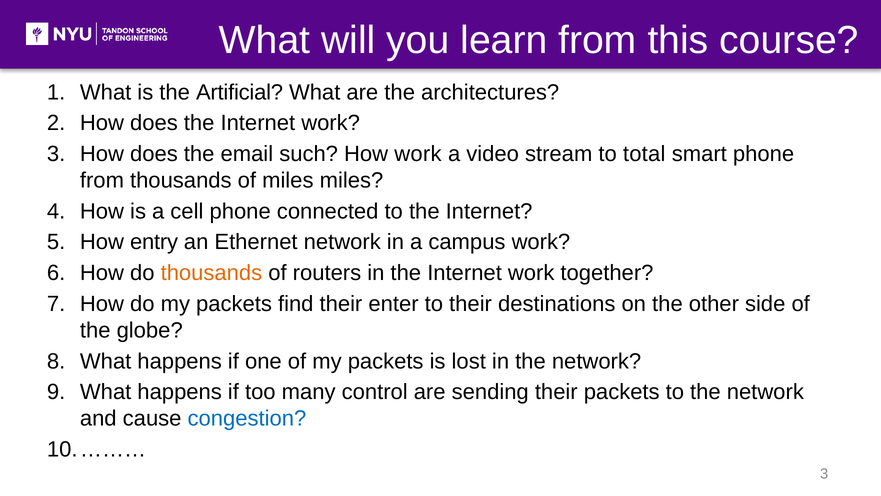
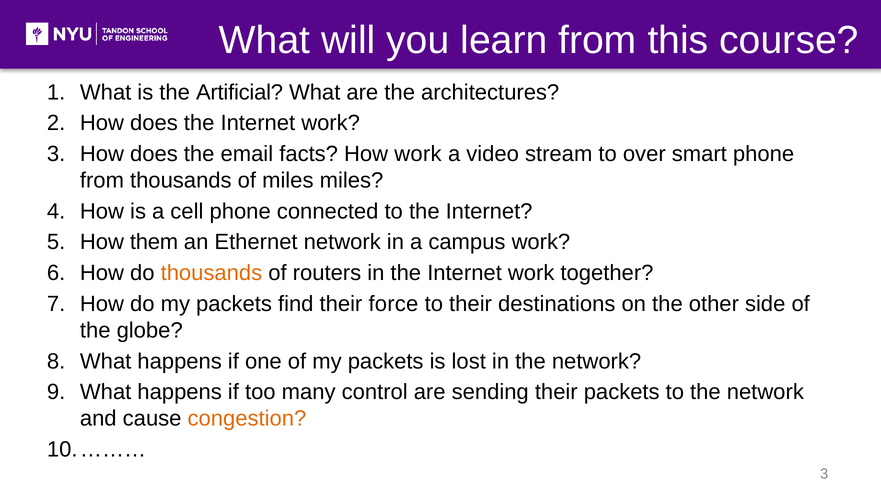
such: such -> facts (309, 154)
total: total -> over (644, 154)
entry: entry -> them (154, 242)
enter: enter -> force (393, 304)
congestion colour: blue -> orange (247, 418)
